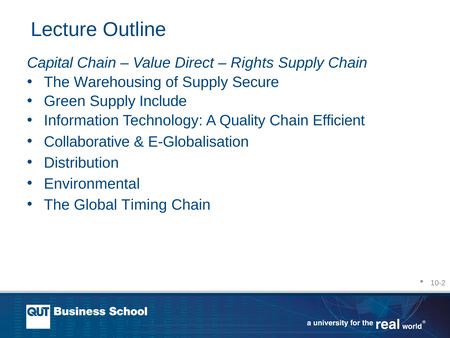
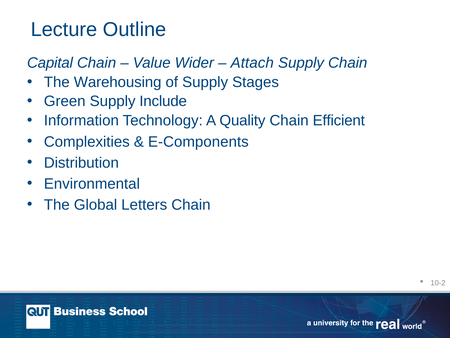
Direct: Direct -> Wider (194, 63)
Rights: Rights -> Attach (252, 63)
Secure: Secure -> Stages (256, 82)
Collaborative: Collaborative -> Complexities (87, 142)
E-Globalisation: E-Globalisation -> E-Components (198, 142)
Timing: Timing -> Letters (144, 205)
